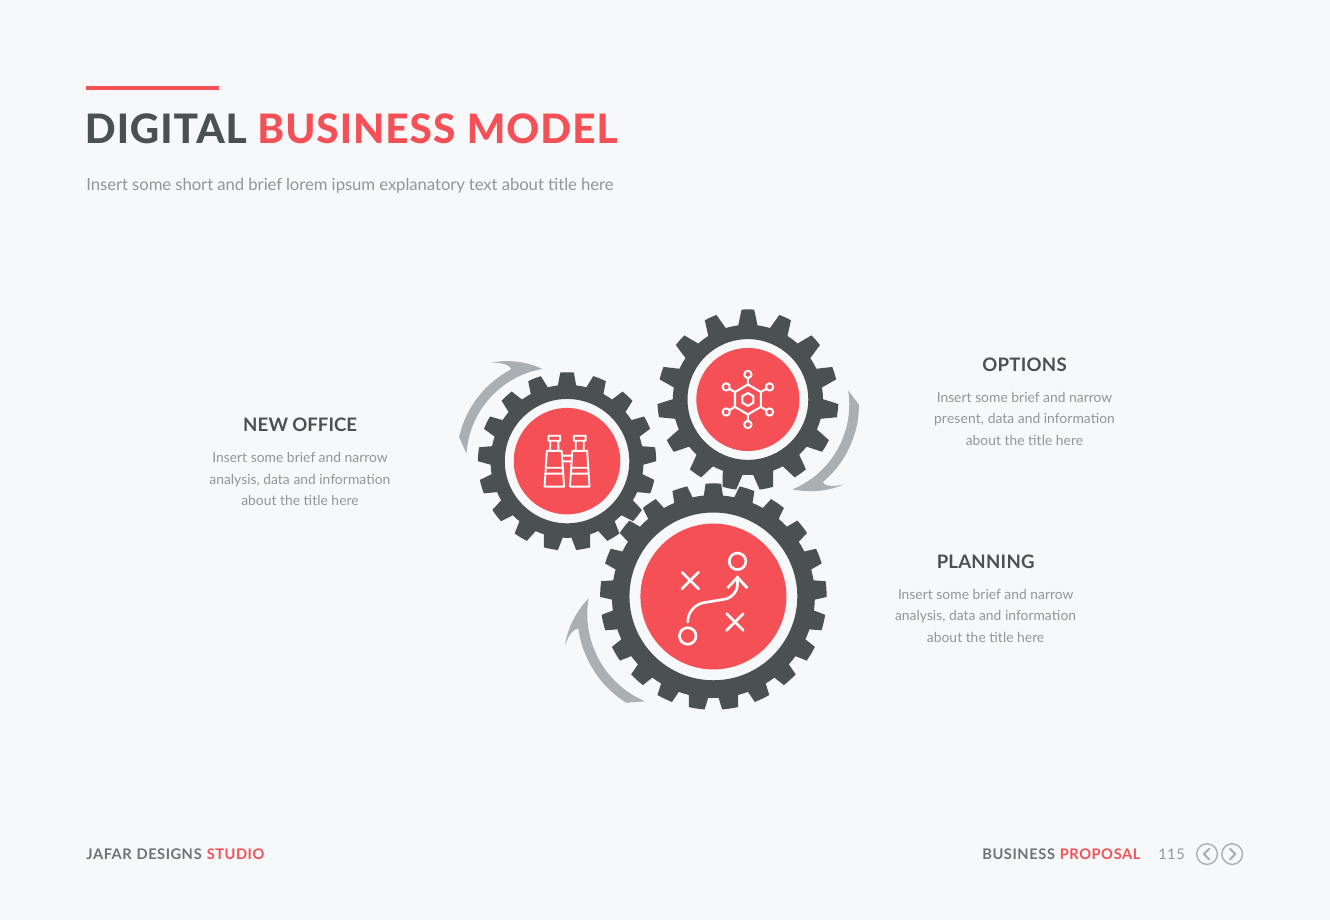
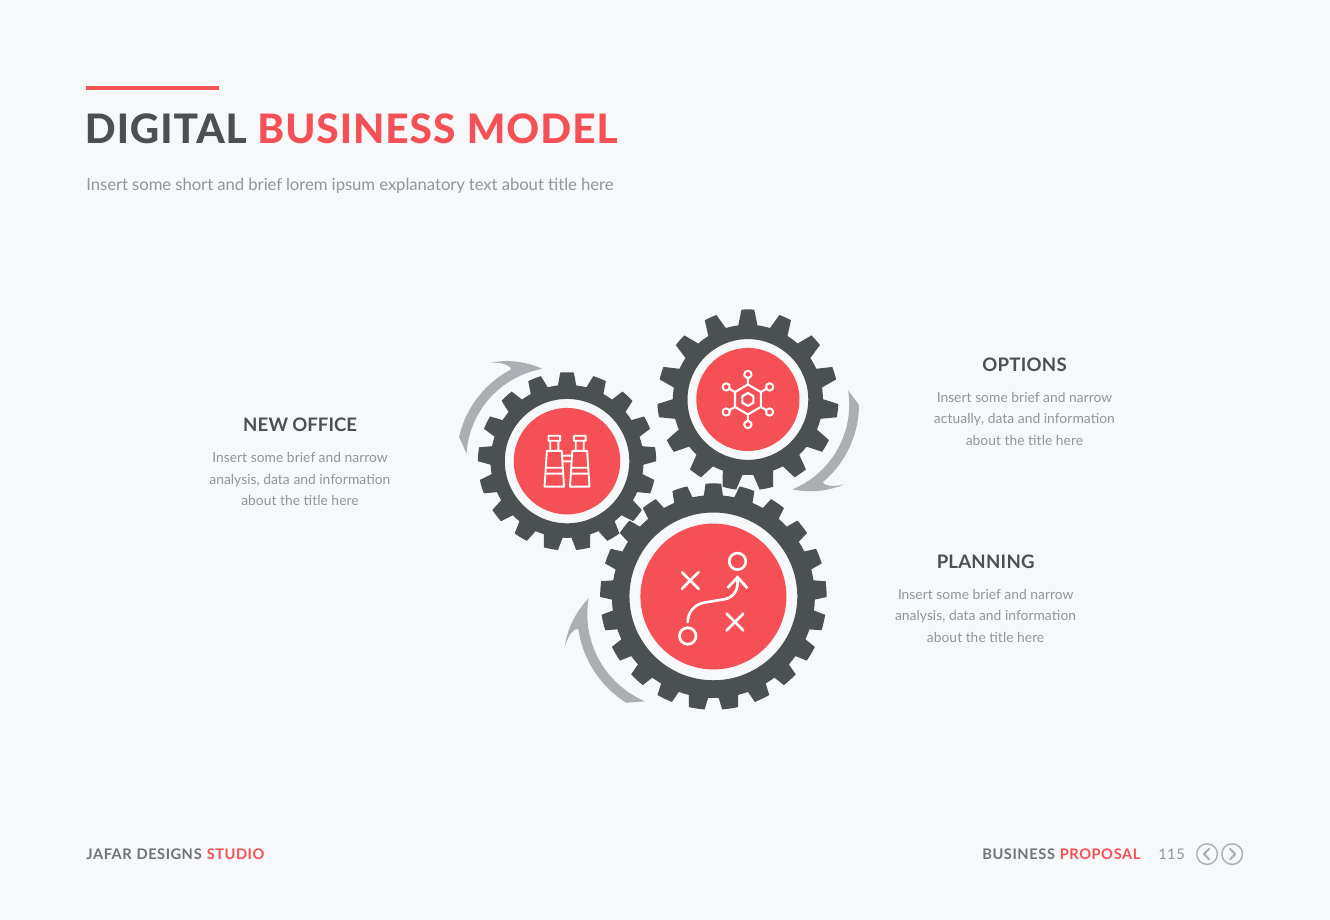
present: present -> actually (959, 419)
